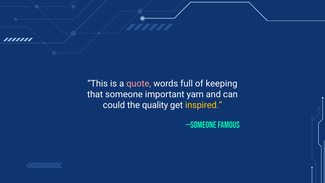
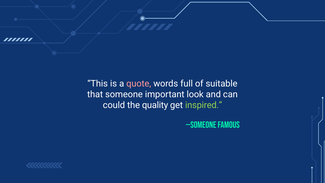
keeping: keeping -> suitable (222, 83)
yarn: yarn -> look (195, 94)
inspired colour: yellow -> light green (204, 105)
